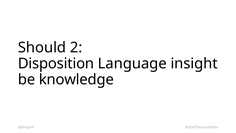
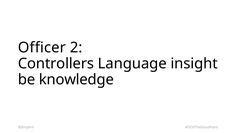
Should: Should -> Officer (42, 48)
Disposition: Disposition -> Controllers (56, 63)
